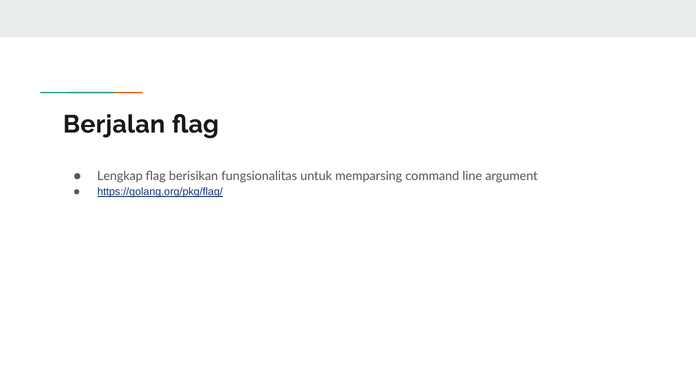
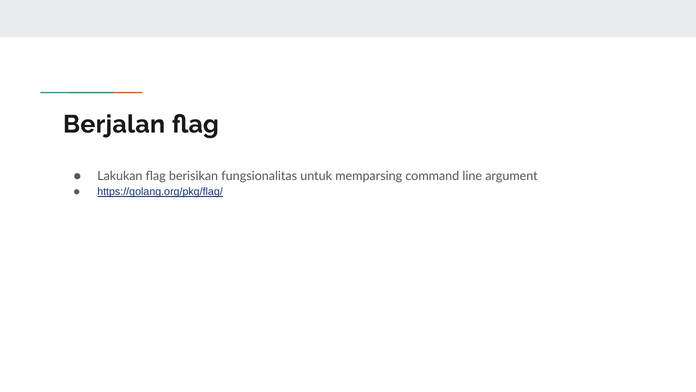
Lengkap: Lengkap -> Lakukan (120, 176)
